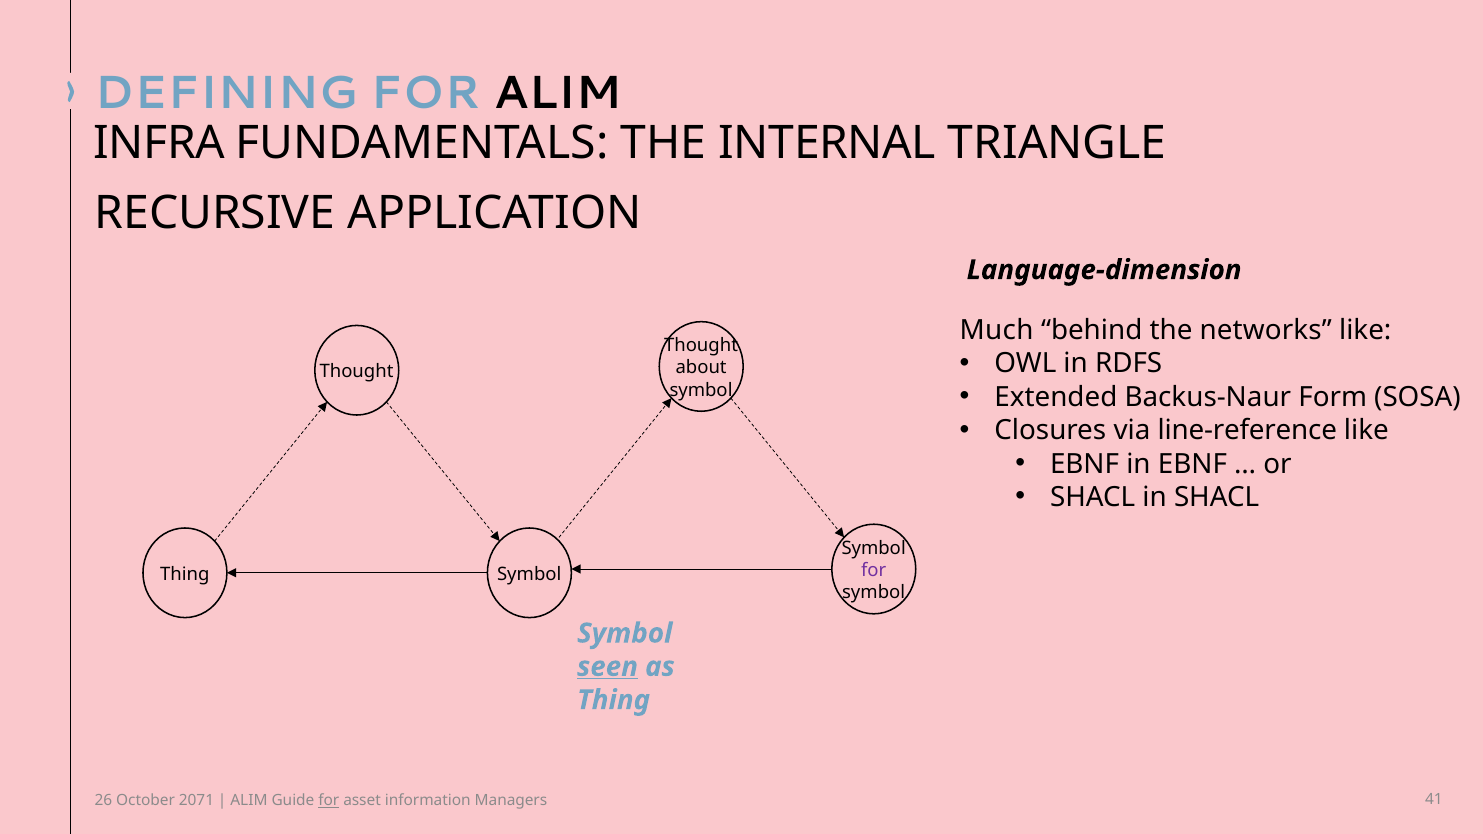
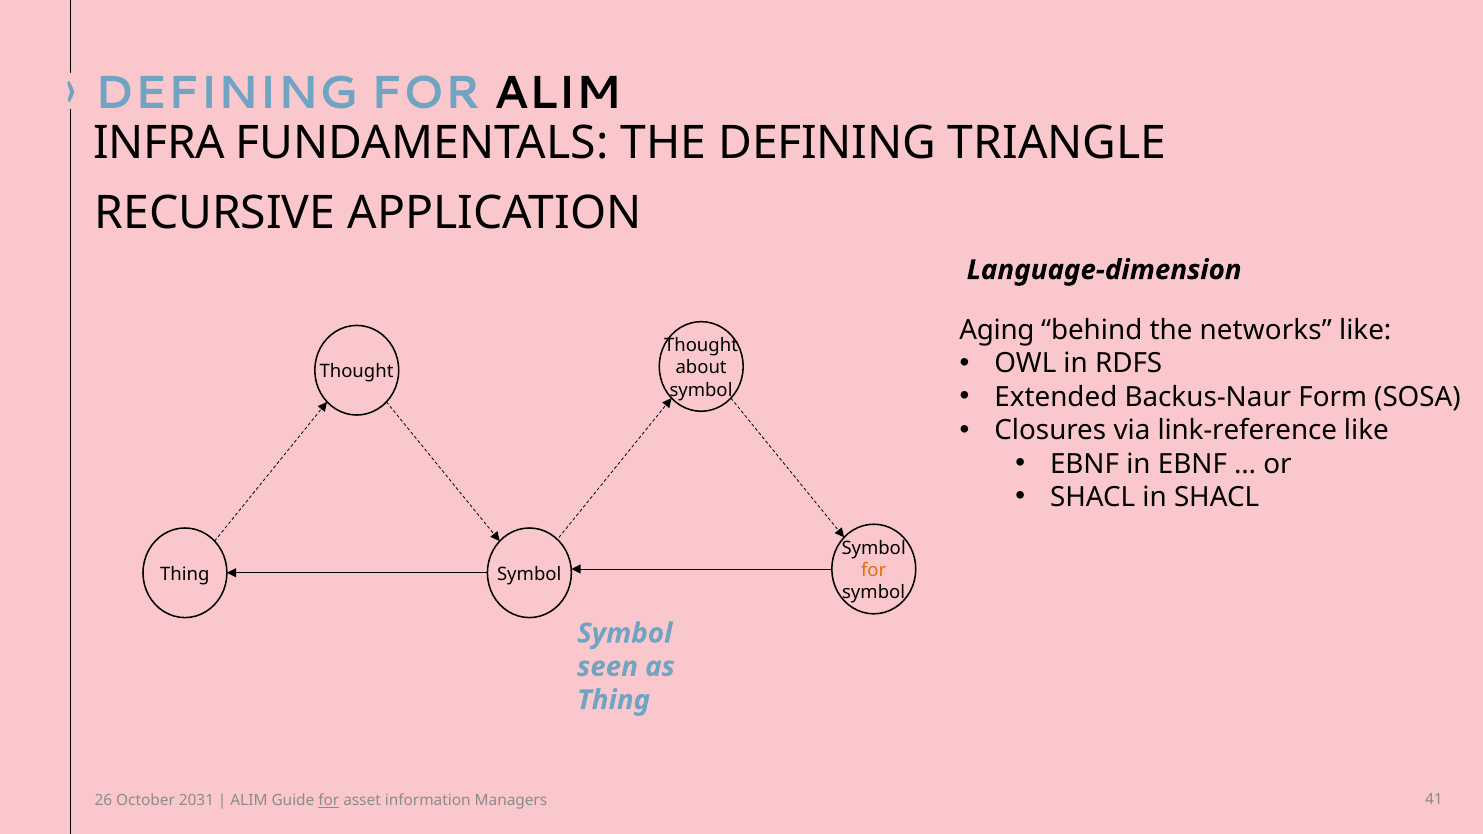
THE INTERNAL: INTERNAL -> DEFINING (827, 143)
Much: Much -> Aging (997, 330)
line-reference: line-reference -> link-reference (1247, 431)
for colour: purple -> orange (874, 570)
seen underline: present -> none (608, 667)
2071: 2071 -> 2031 (196, 801)
